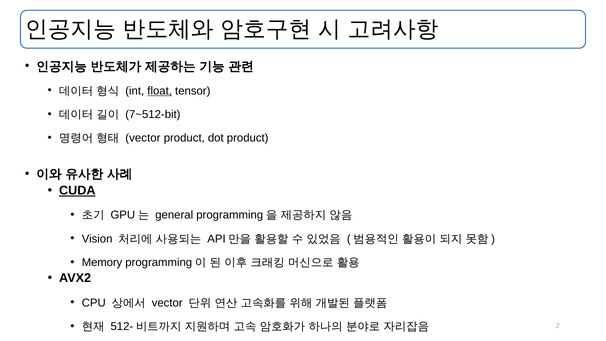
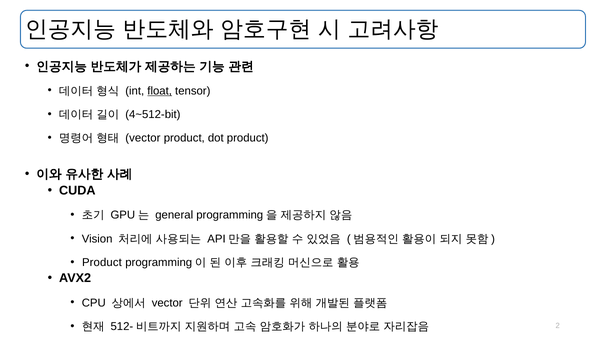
7~512-bit: 7~512-bit -> 4~512-bit (153, 114)
CUDA underline: present -> none (77, 191)
Memory: Memory -> Product (102, 262)
